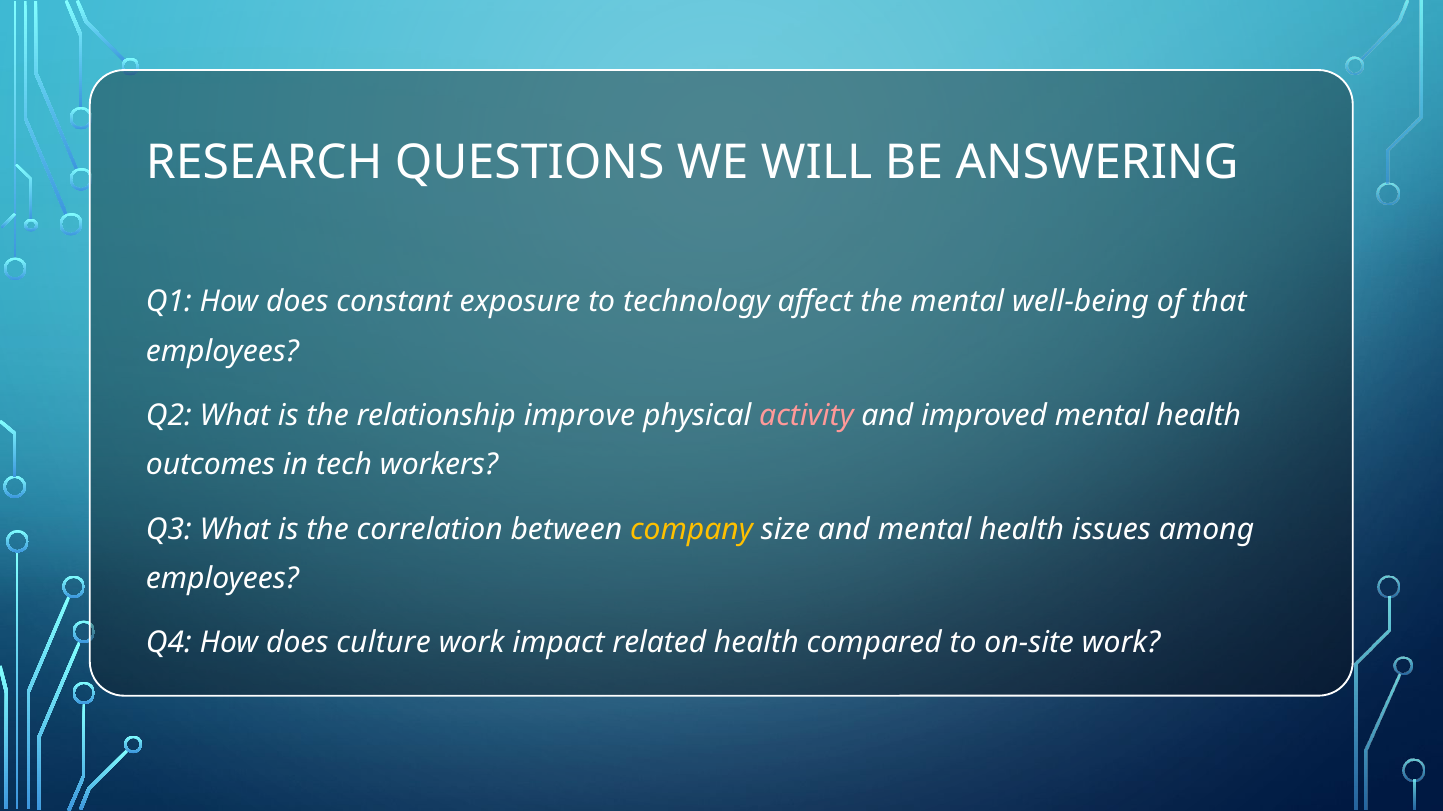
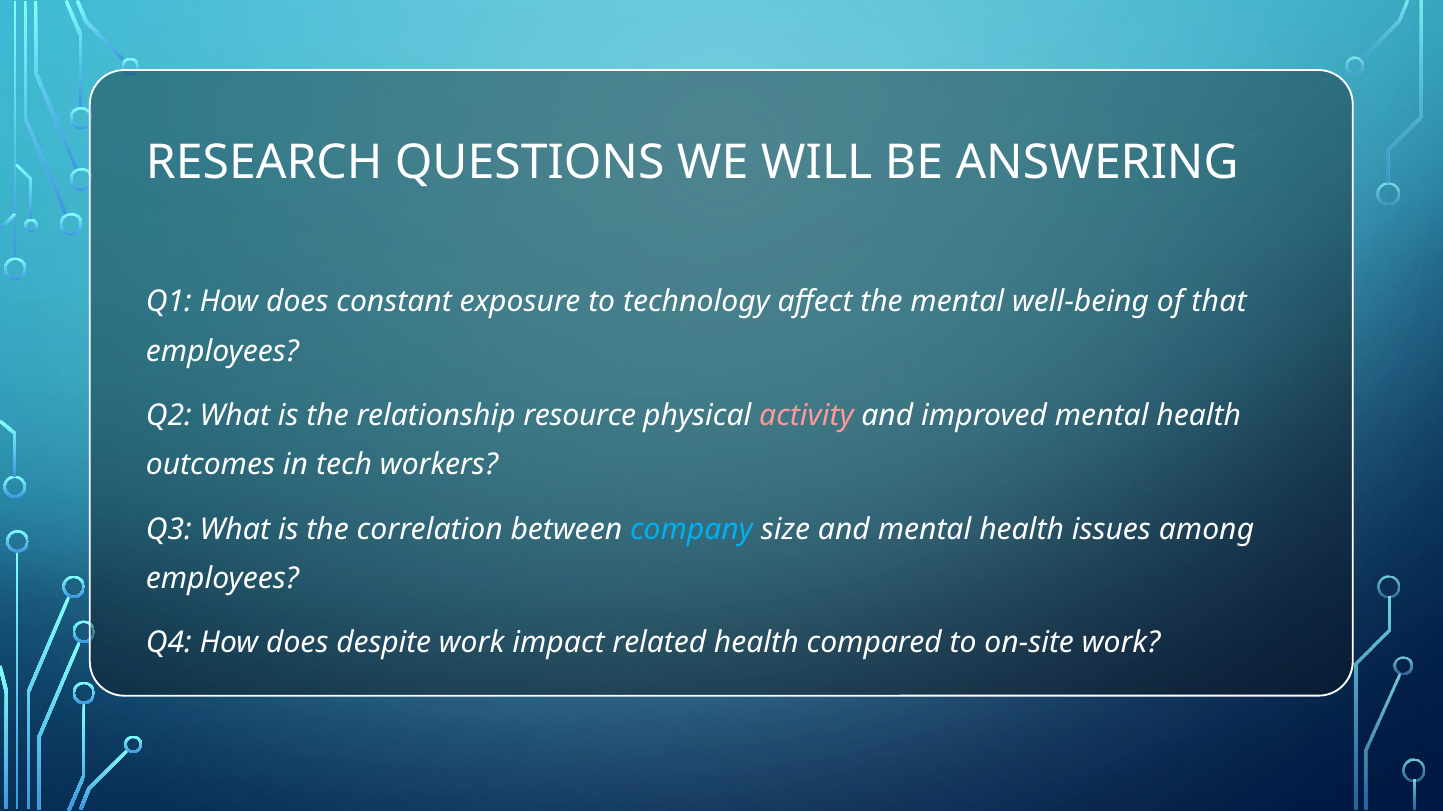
improve: improve -> resource (580, 416)
company colour: yellow -> light blue (692, 530)
culture: culture -> despite (384, 643)
